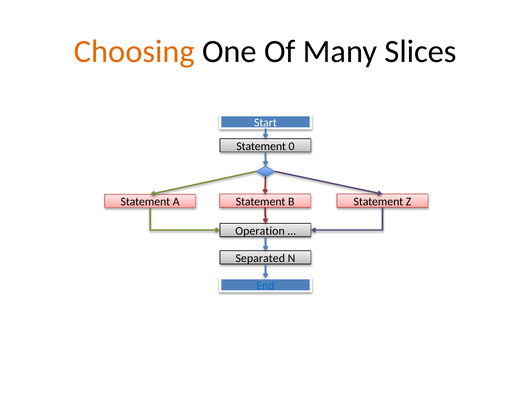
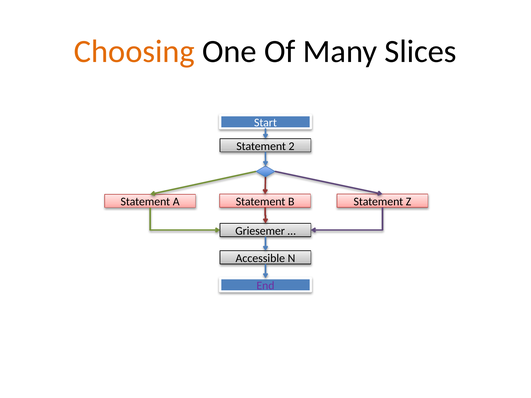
0: 0 -> 2 (292, 146)
Operation: Operation -> Griesemer (260, 231)
Separated: Separated -> Accessible (260, 258)
End colour: blue -> purple (265, 286)
